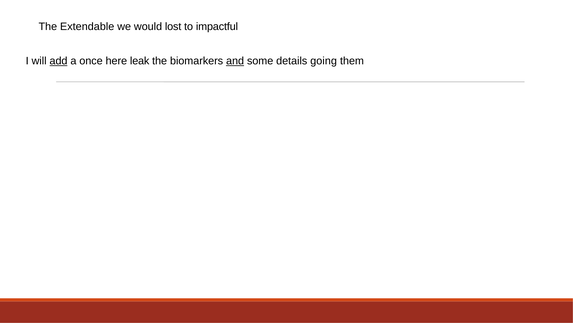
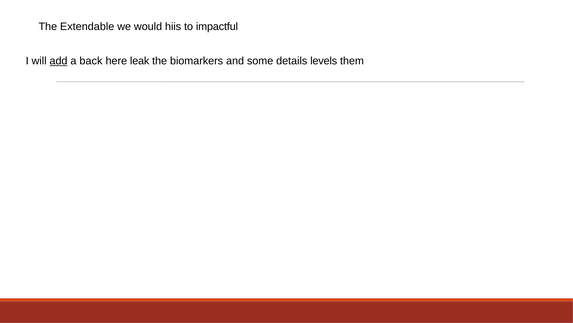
lost: lost -> hiis (173, 27)
once: once -> back (91, 61)
and underline: present -> none (235, 61)
going: going -> levels (324, 61)
